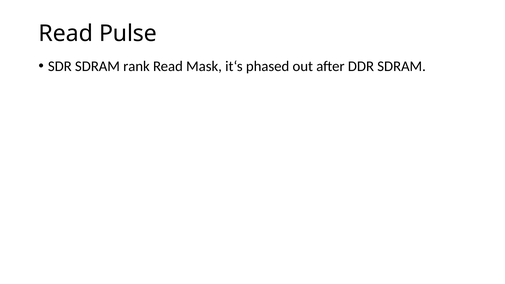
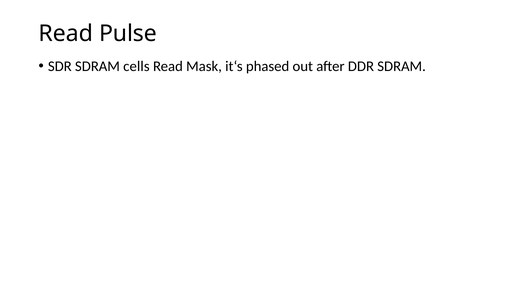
rank: rank -> cells (136, 66)
